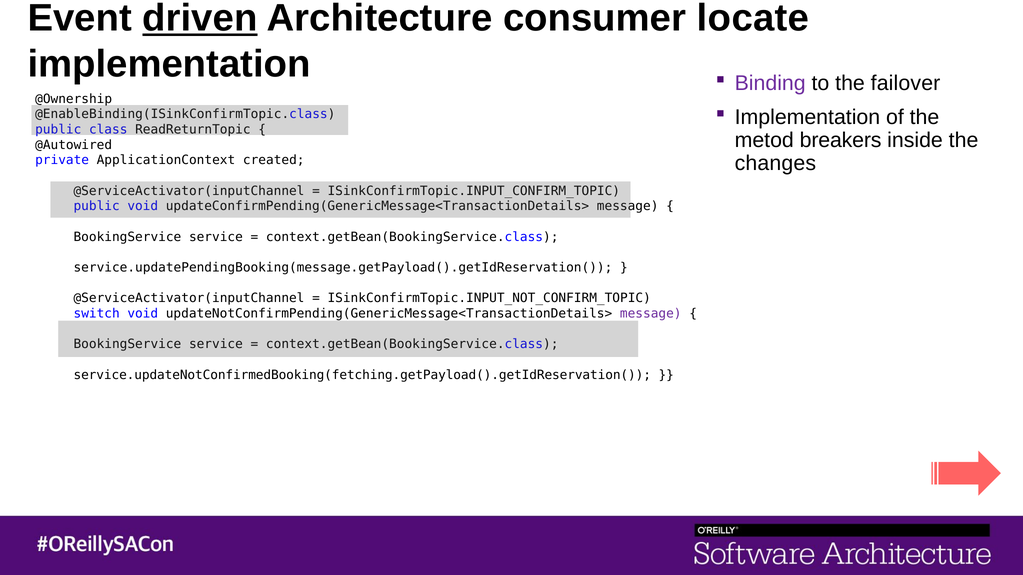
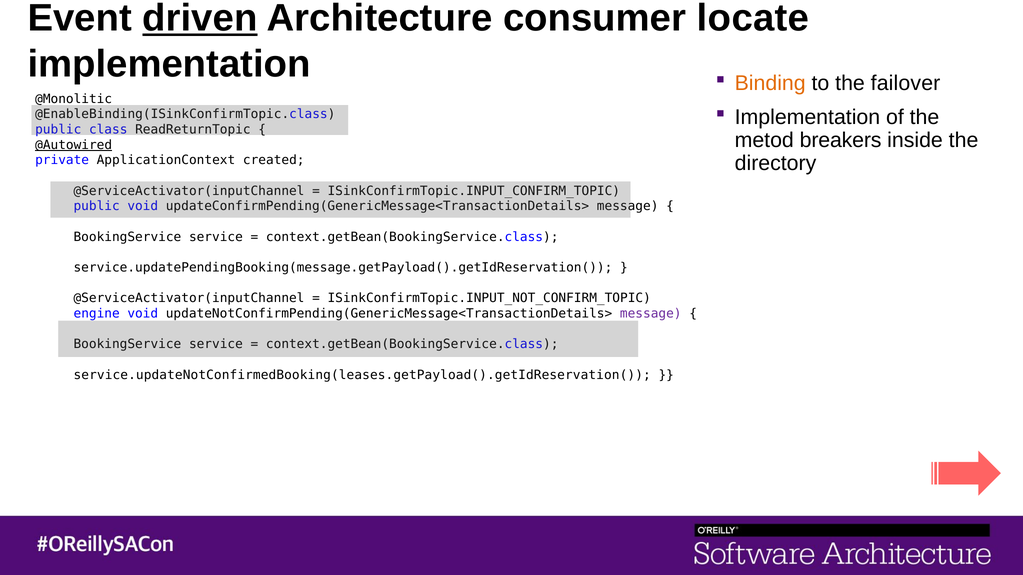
Binding colour: purple -> orange (770, 83)
@Ownership: @Ownership -> @Monolitic (74, 99)
@Autowired underline: none -> present (74, 145)
changes: changes -> directory (775, 164)
switch: switch -> engine (97, 314)
service.updateNotConfirmedBooking(fetching.getPayload().getIdReservation(: service.updateNotConfirmedBooking(fetching.getPayload().getIdReservation( -> service.updateNotConfirmedBooking(leases.getPayload().getIdReservation( (362, 375)
